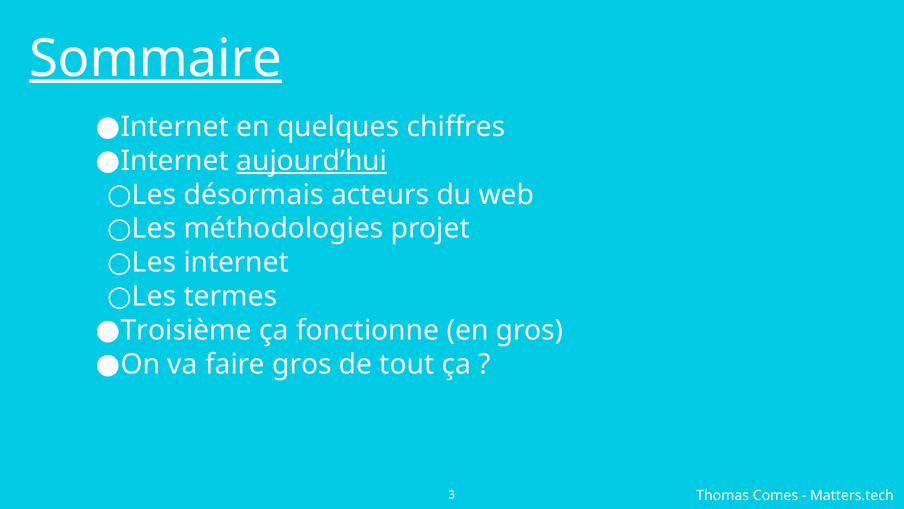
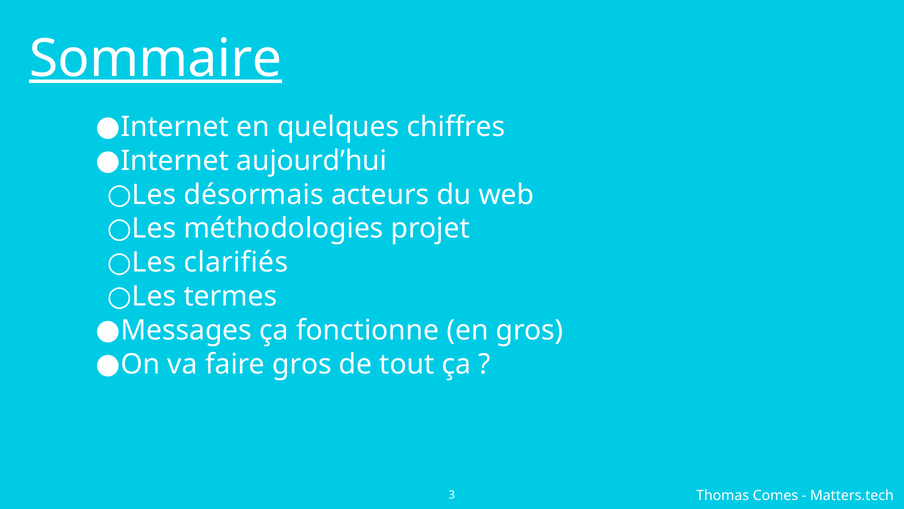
aujourd’hui underline: present -> none (312, 161)
Les internet: internet -> clarifiés (236, 262)
Troisième: Troisième -> Messages (186, 330)
